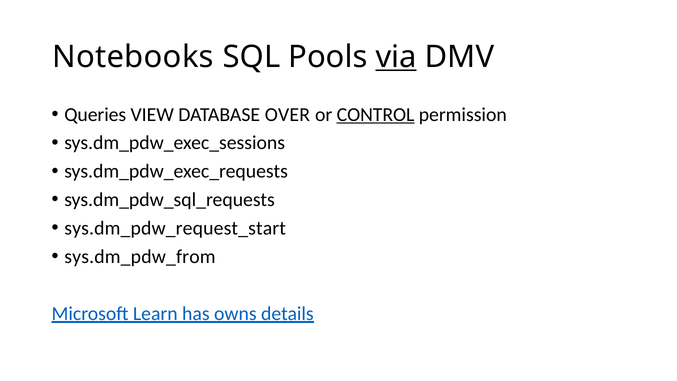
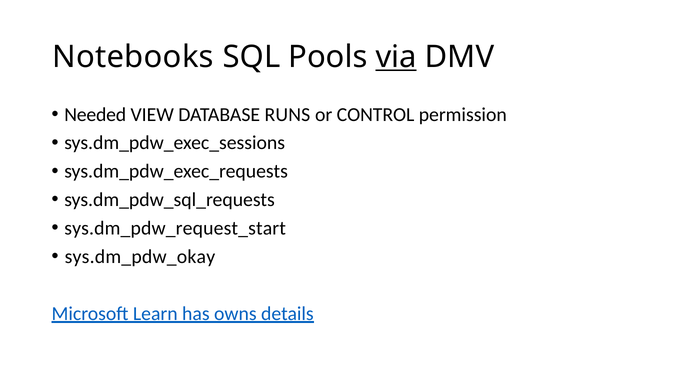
Queries: Queries -> Needed (95, 114)
OVER: OVER -> RUNS (287, 114)
CONTROL underline: present -> none (376, 114)
sys.dm_pdw_from: sys.dm_pdw_from -> sys.dm_pdw_okay (140, 256)
